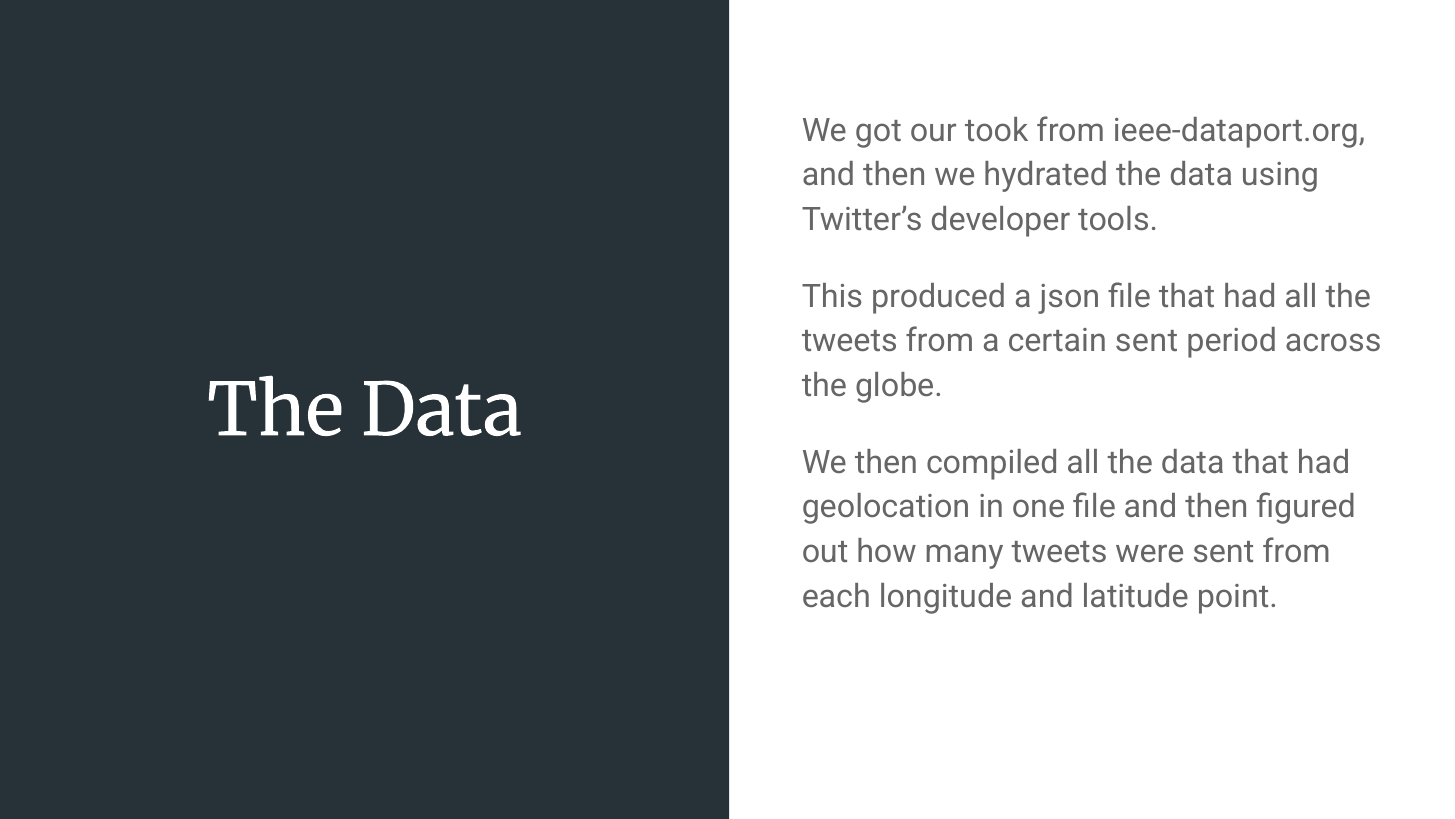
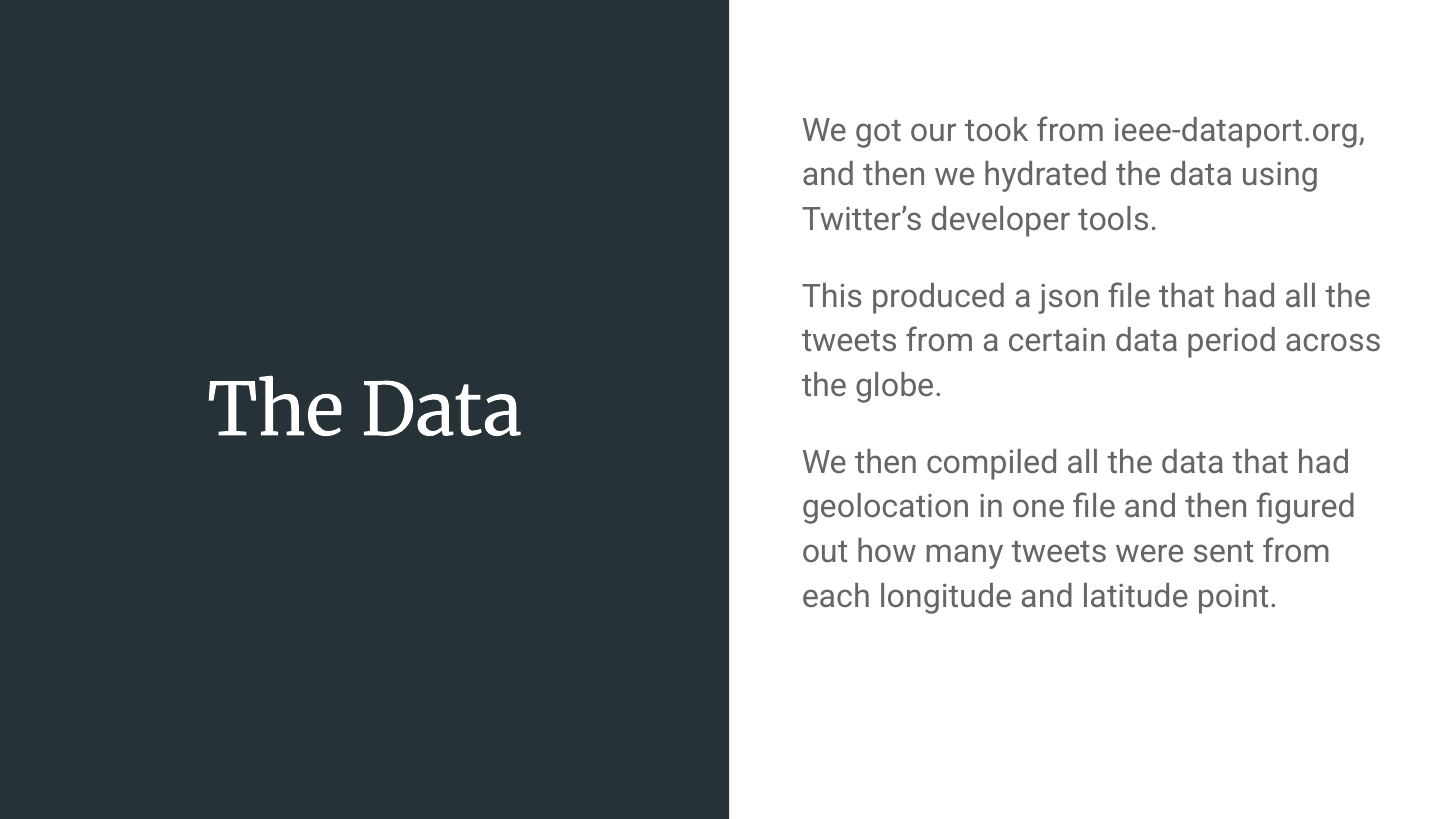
certain sent: sent -> data (1147, 341)
